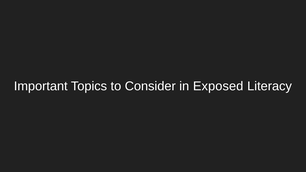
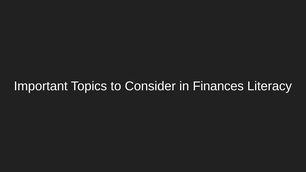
Exposed: Exposed -> Finances (218, 86)
